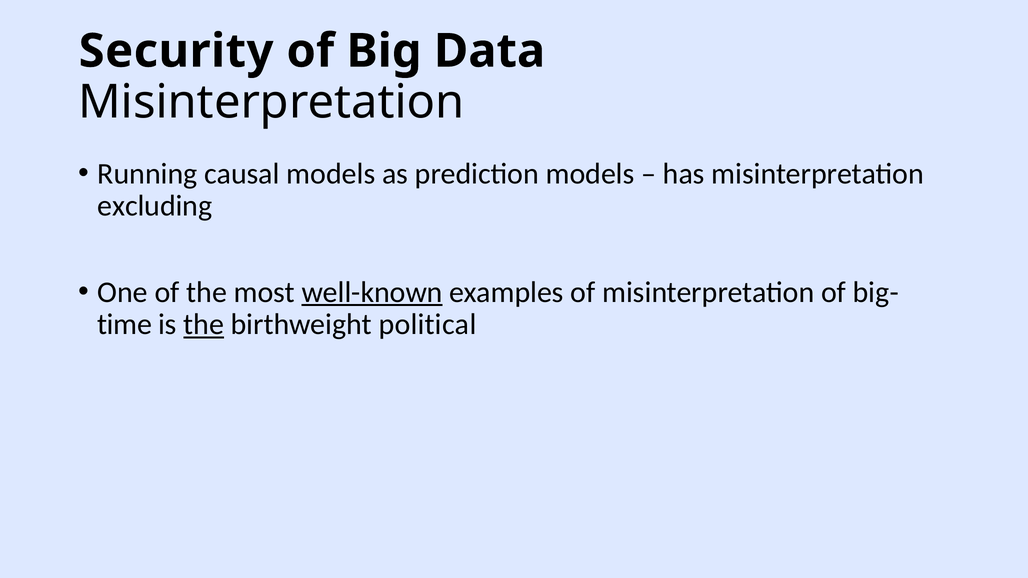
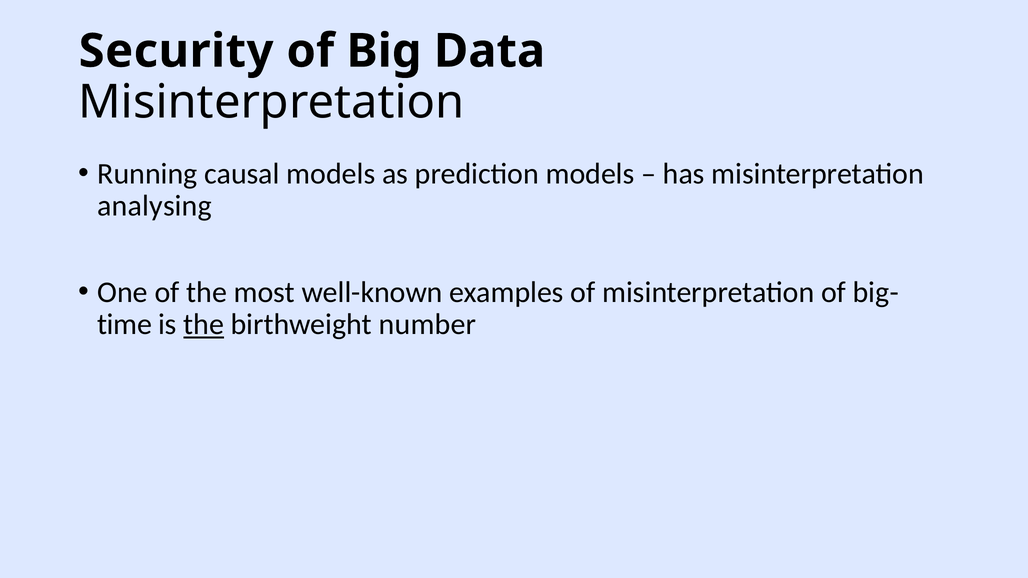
excluding: excluding -> analysing (155, 206)
well-known underline: present -> none (372, 292)
political: political -> number (427, 325)
